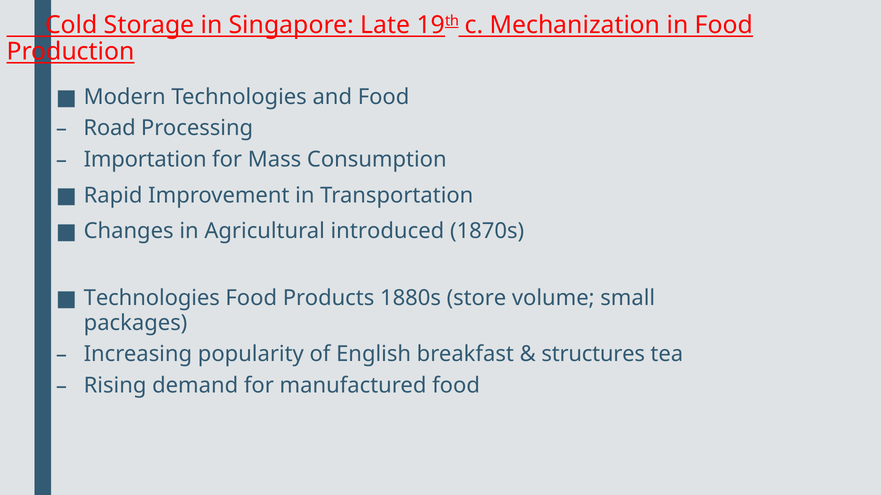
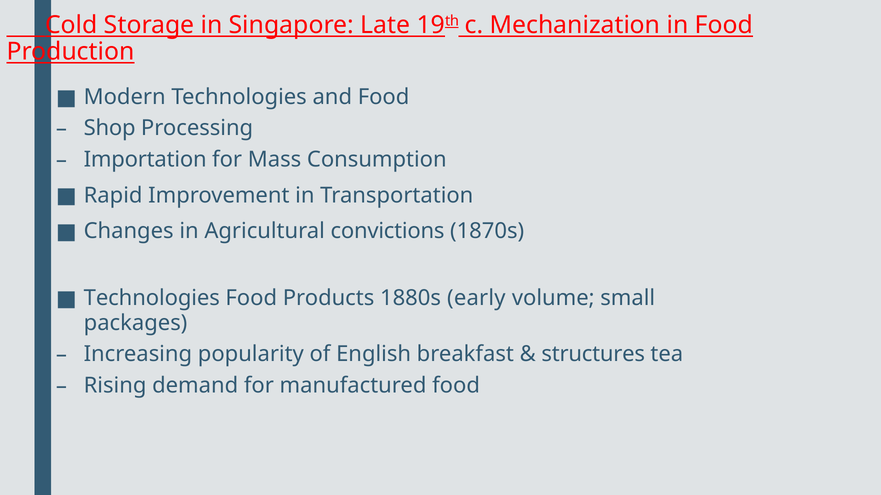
Road: Road -> Shop (110, 128)
introduced: introduced -> convictions (388, 231)
store: store -> early (476, 298)
